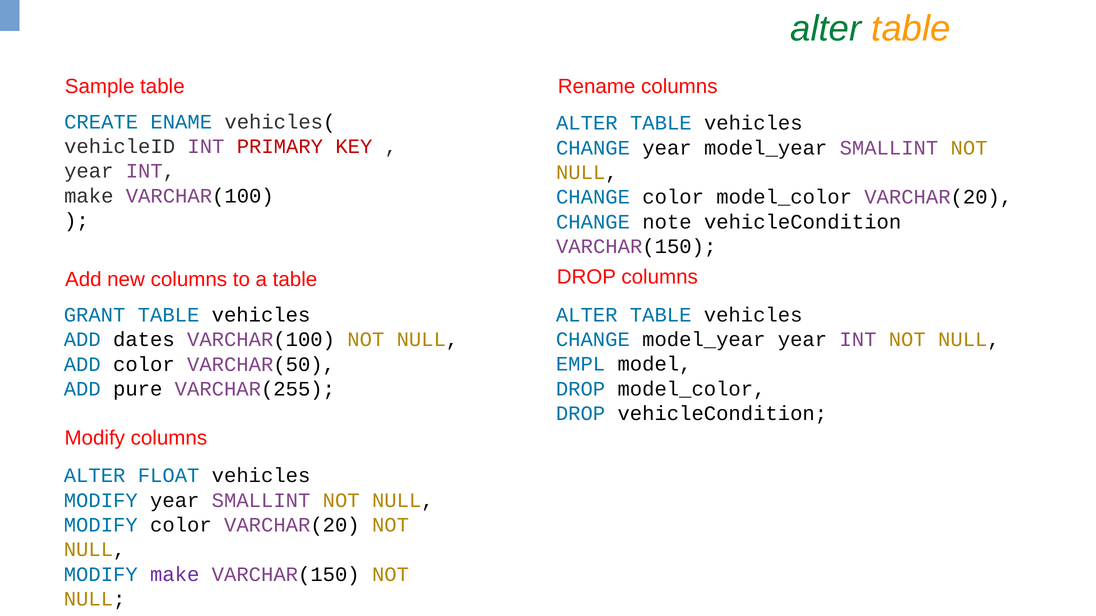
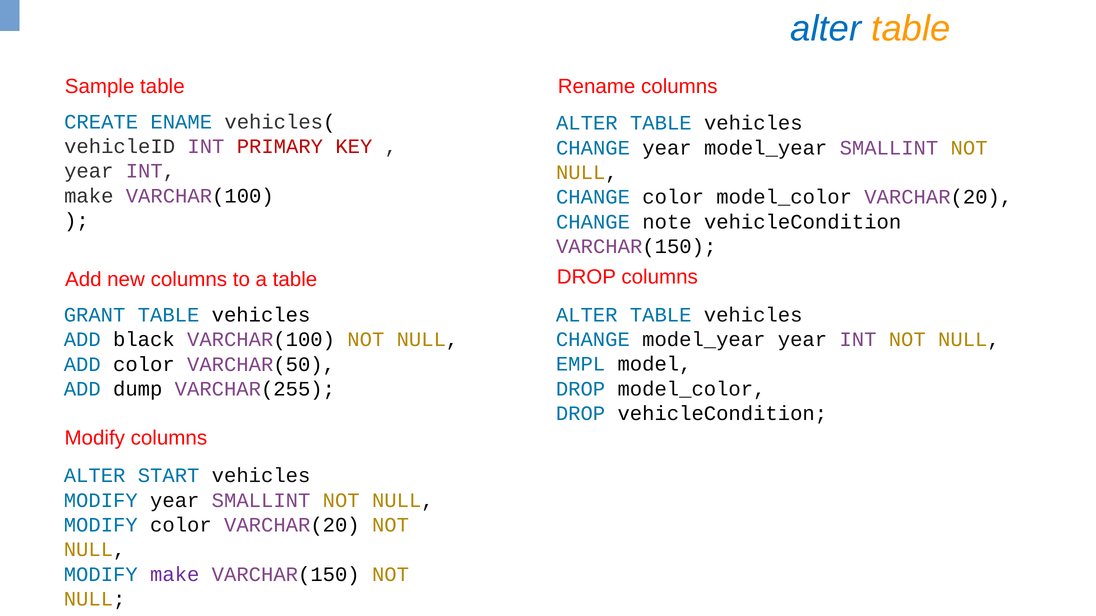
alter colour: green -> blue (826, 29)
dates: dates -> black (144, 340)
pure: pure -> dump (138, 389)
FLOAT: FLOAT -> START (169, 476)
